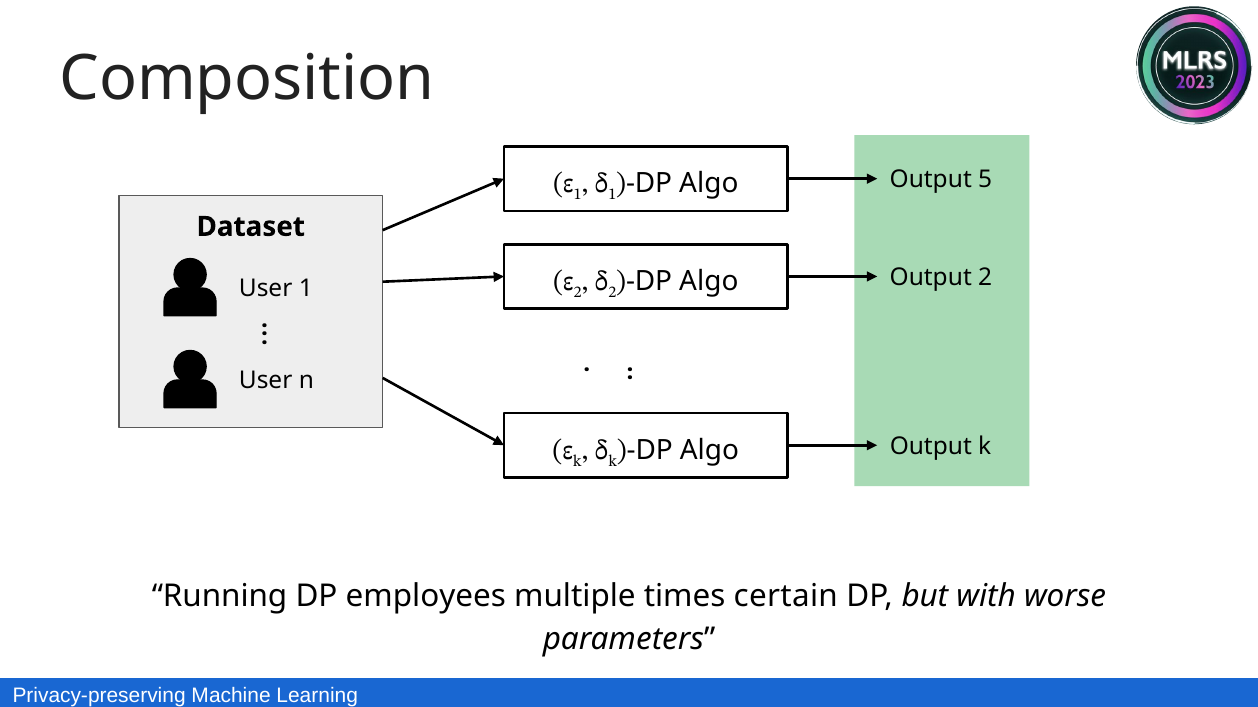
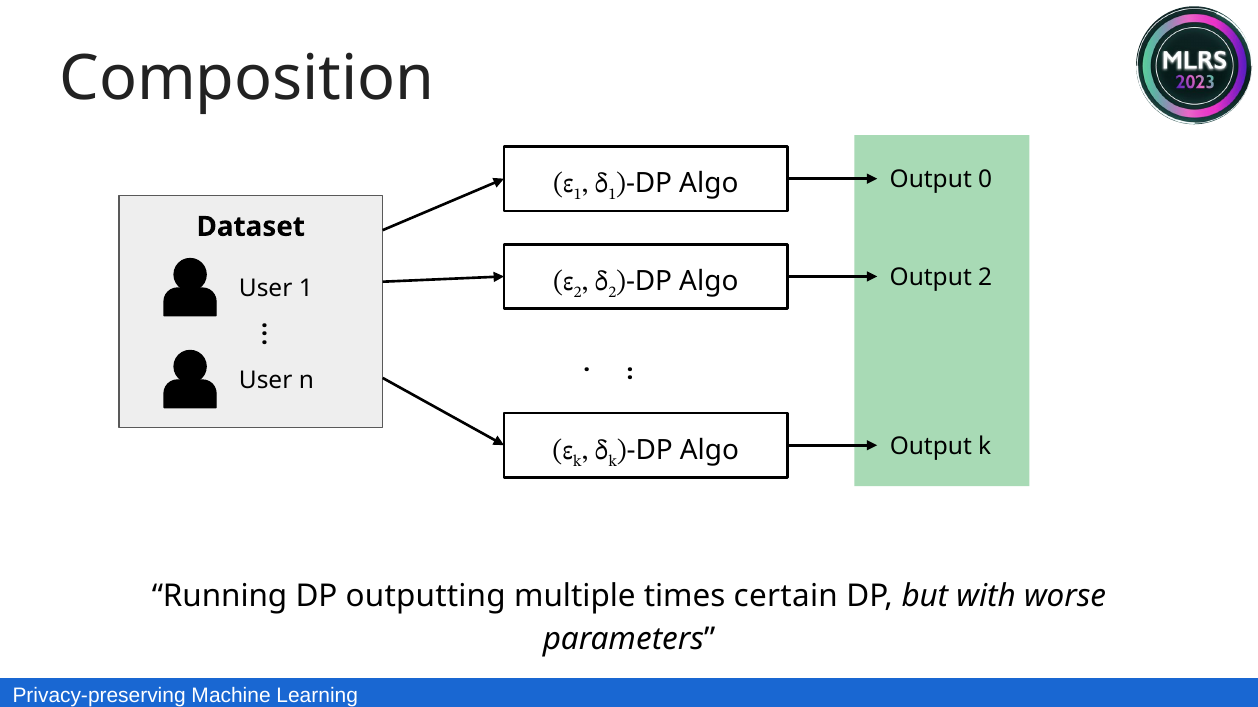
5: 5 -> 0 (985, 180)
employees: employees -> outputting (426, 596)
